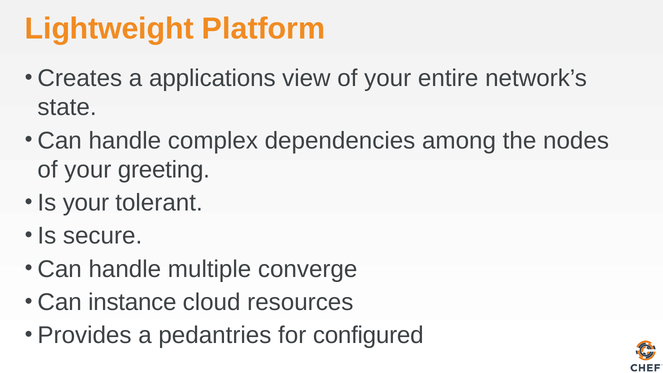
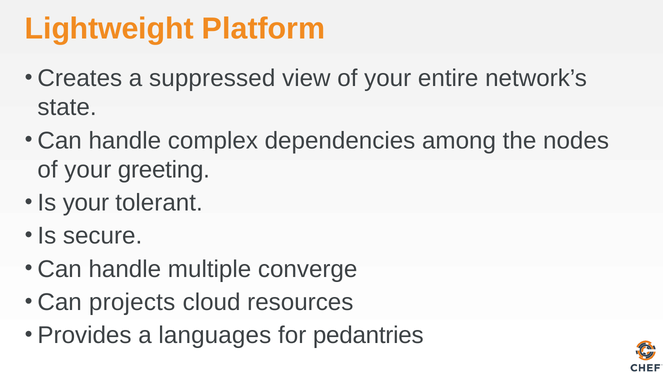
applications: applications -> suppressed (212, 78)
instance: instance -> projects (132, 302)
pedantries: pedantries -> languages (215, 335)
configured: configured -> pedantries (368, 335)
